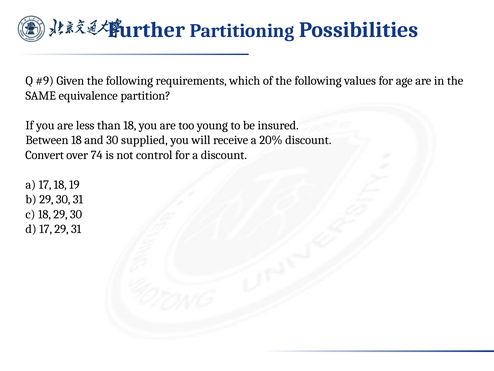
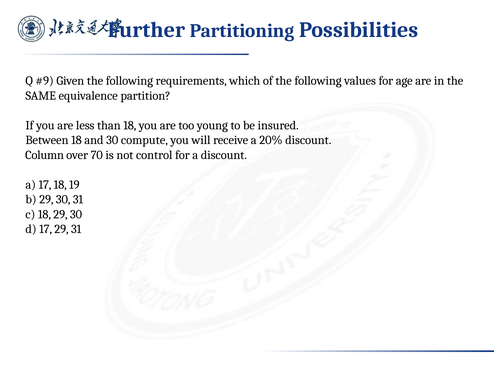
supplied: supplied -> compute (144, 140)
Convert: Convert -> Column (45, 155)
74: 74 -> 70 (97, 155)
